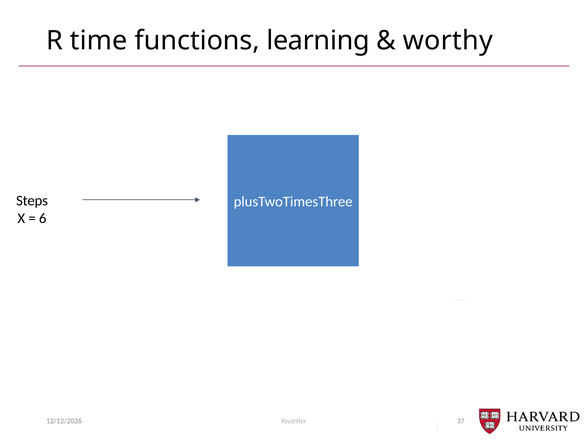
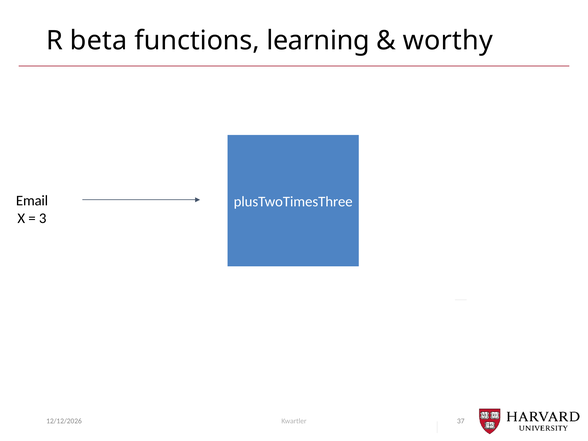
time: time -> beta (99, 41)
Steps: Steps -> Email (32, 201)
6: 6 -> 3 (43, 218)
